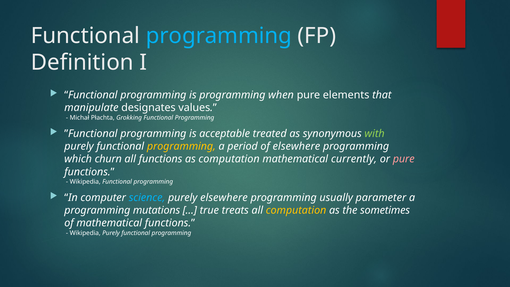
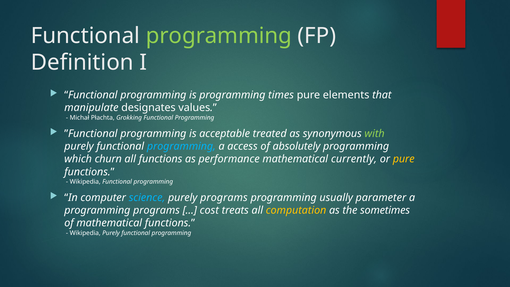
programming colour: light blue -> light green (219, 36)
when: when -> times (281, 95)
programming colour: yellow -> light blue (181, 146)
period: period -> access (242, 146)
of elsewhere: elsewhere -> absolutely (296, 146)
as computation: computation -> performance (229, 159)
pure colour: pink -> yellow (404, 159)
purely elsewhere: elsewhere -> programs (224, 197)
programming mutations: mutations -> programs (156, 210)
true: true -> cost (209, 210)
